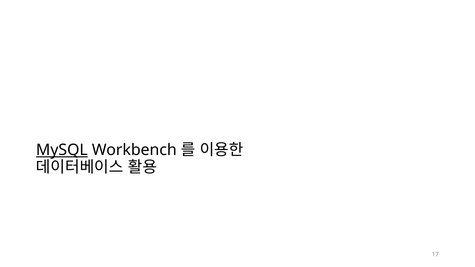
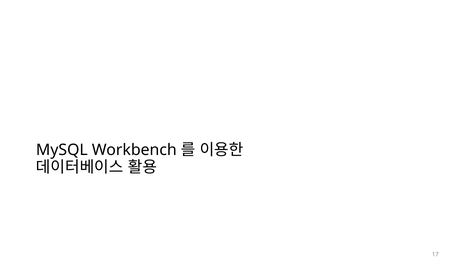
MySQL underline: present -> none (62, 150)
